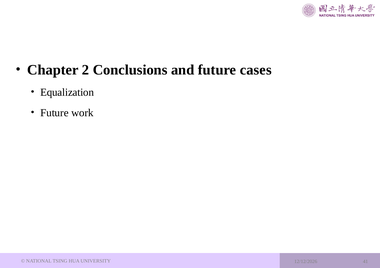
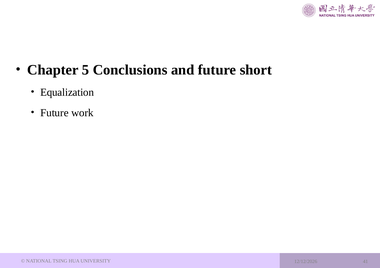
2: 2 -> 5 (86, 70)
cases: cases -> short (256, 70)
